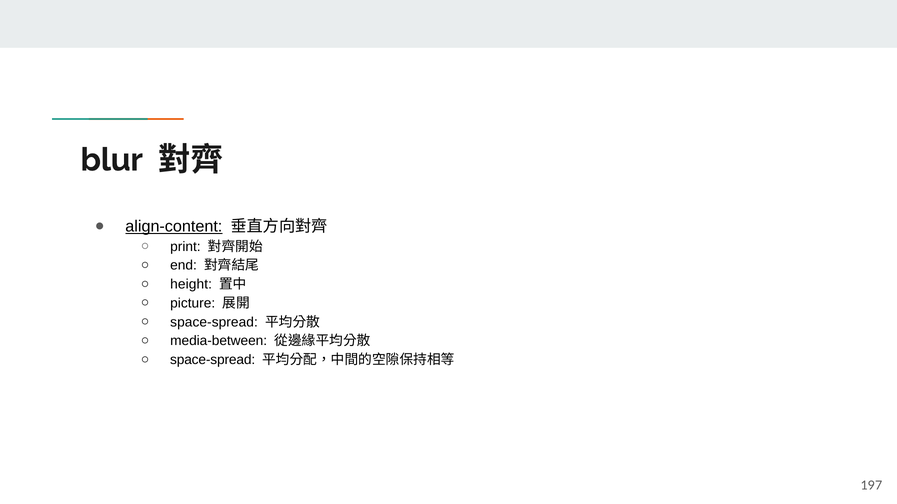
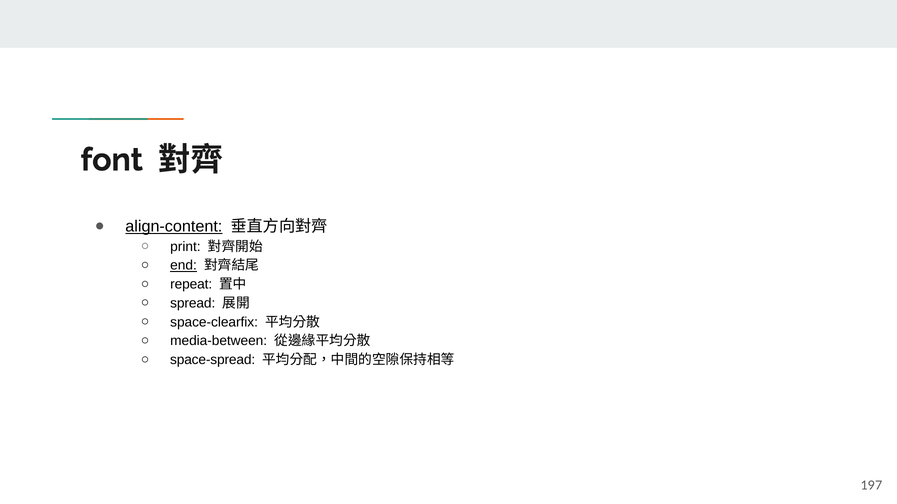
blur: blur -> font (112, 160)
end underline: none -> present (184, 266)
height: height -> repeat (191, 285)
picture: picture -> spread (193, 304)
space-spread: space-spread -> space-clearfix (214, 322)
